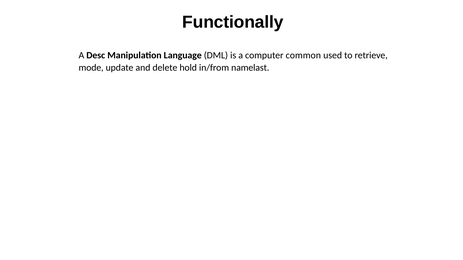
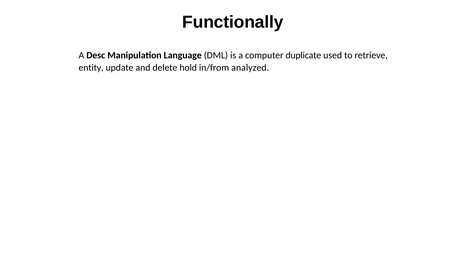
common: common -> duplicate (303, 55)
mode: mode -> entity (91, 68)
namelast: namelast -> analyzed (250, 68)
